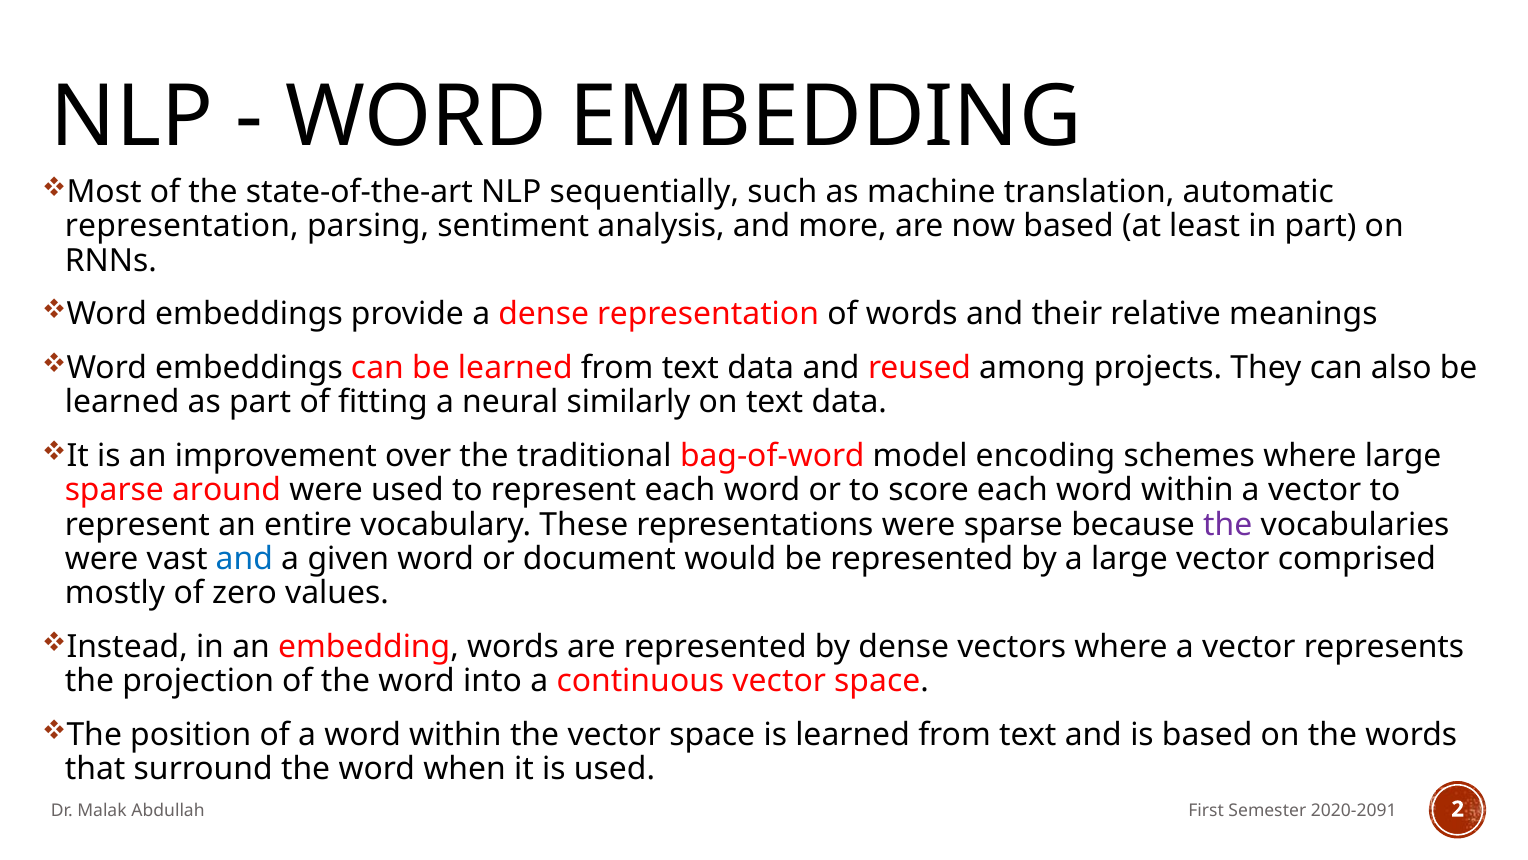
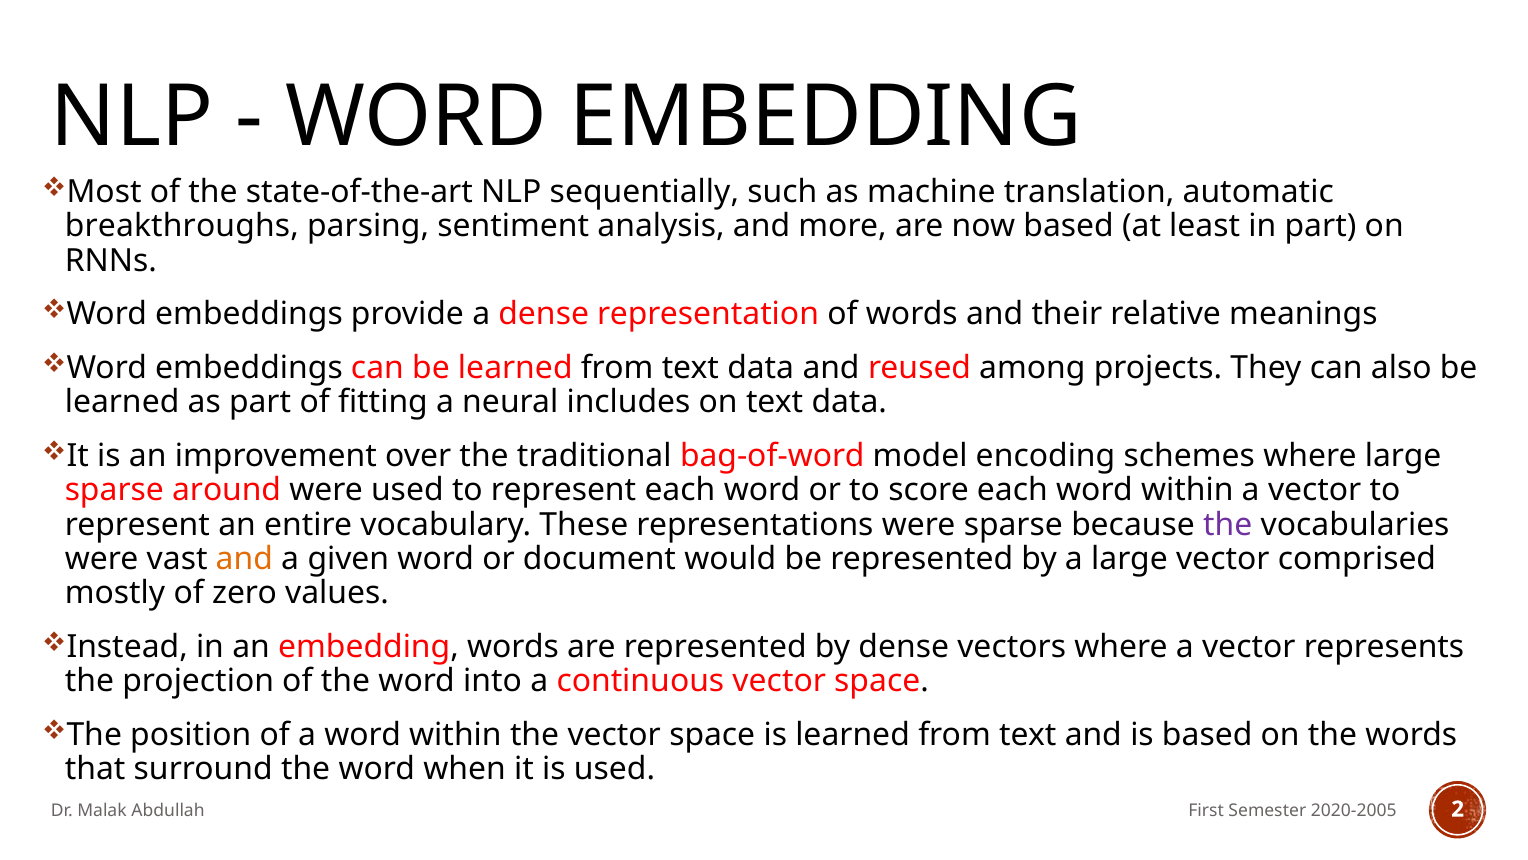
representation: representation -> breakthroughs (182, 226)
similarly: similarly -> includes (628, 402)
and colour: blue -> orange (244, 559)
2020-2091: 2020-2091 -> 2020-2005 (1354, 810)
